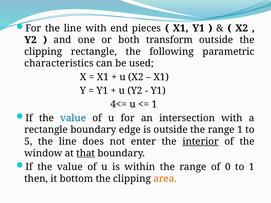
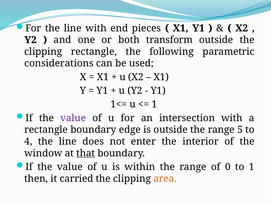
characteristics: characteristics -> considerations (59, 63)
4<=: 4<= -> 1<= (119, 104)
value colour: blue -> purple (73, 118)
range 1: 1 -> 5 (240, 130)
5: 5 -> 4 (28, 142)
interior underline: present -> none (201, 142)
bottom: bottom -> carried (76, 179)
